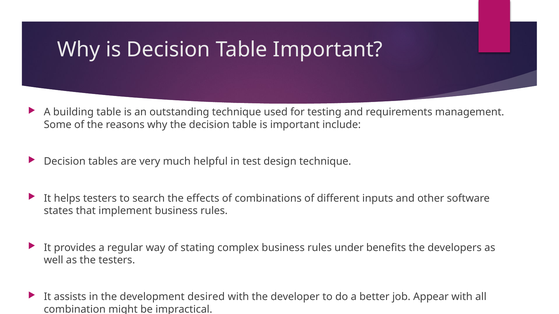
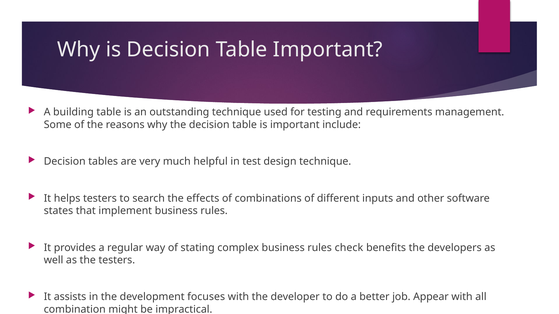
under: under -> check (349, 248)
desired: desired -> focuses (206, 297)
